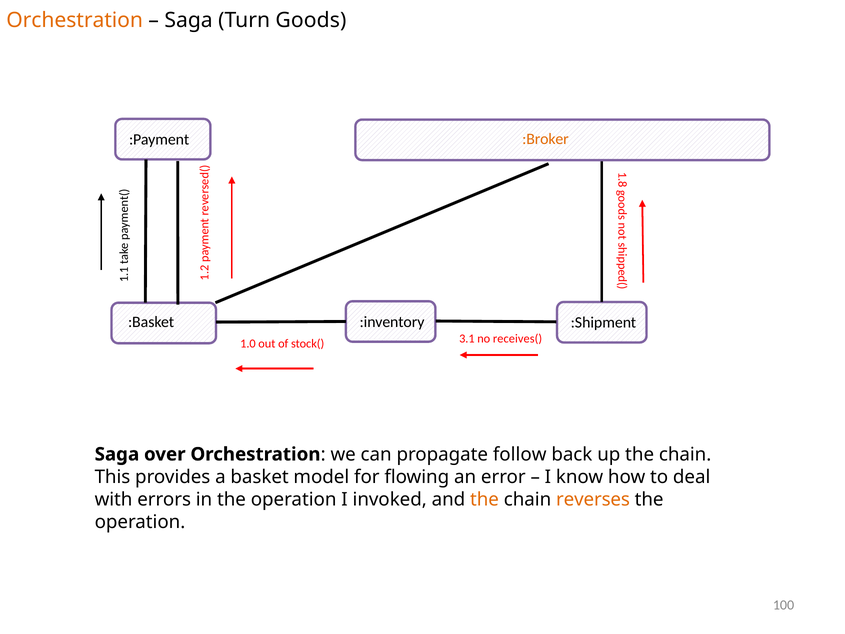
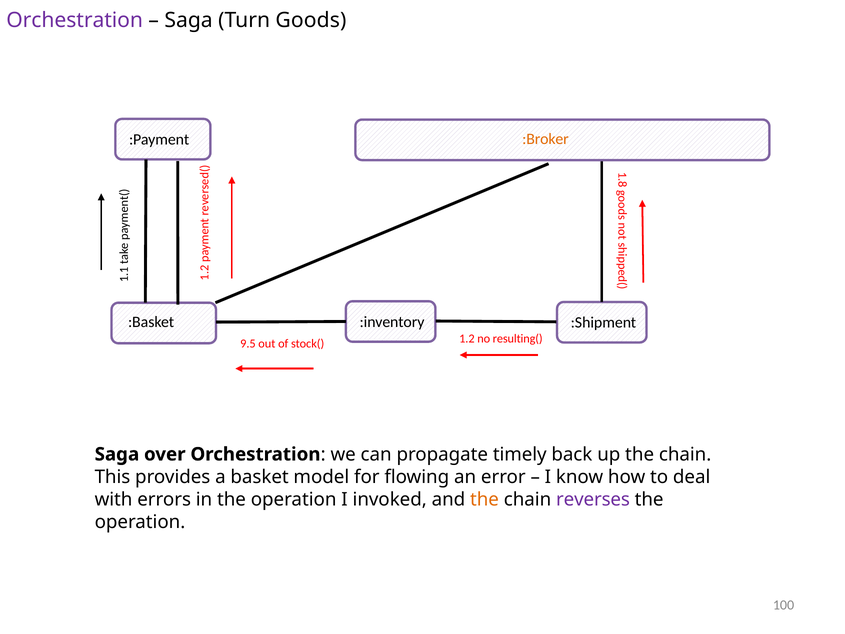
Orchestration colour: orange -> purple (75, 20)
3.1: 3.1 -> 1.2 (467, 339)
receives(: receives( -> resulting( (518, 339)
1.0: 1.0 -> 9.5 (248, 344)
follow: follow -> timely (520, 454)
reverses colour: orange -> purple (593, 499)
